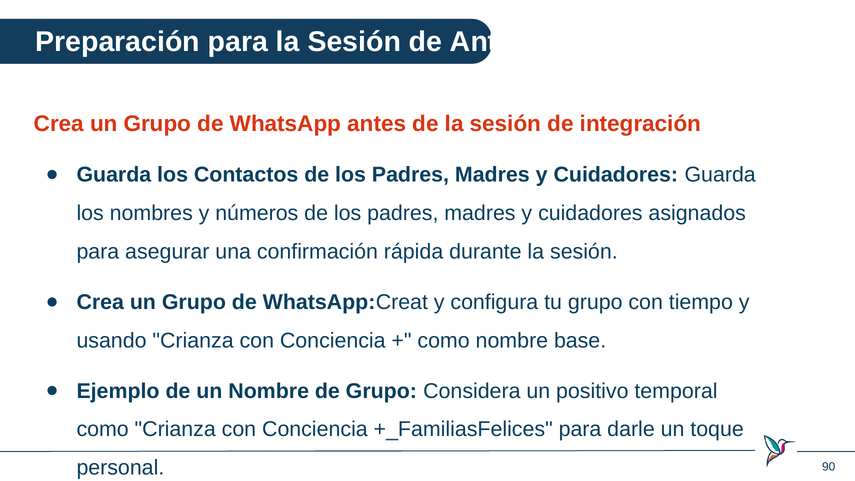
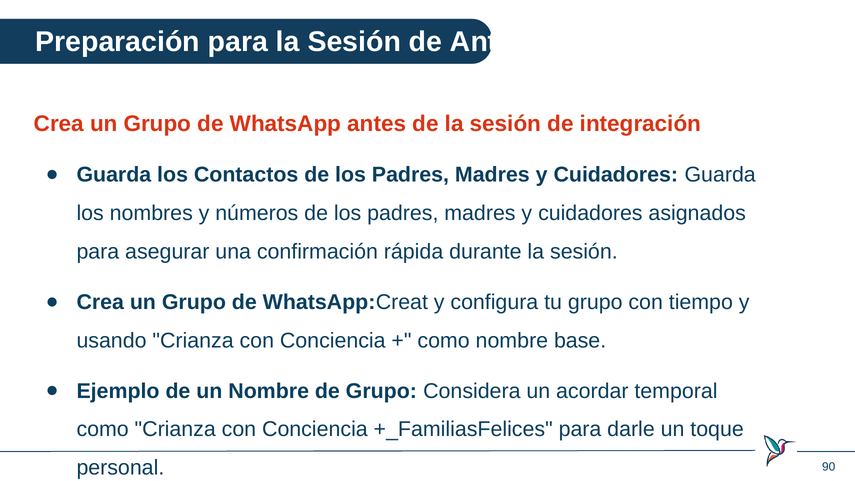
positivo: positivo -> acordar (592, 391)
